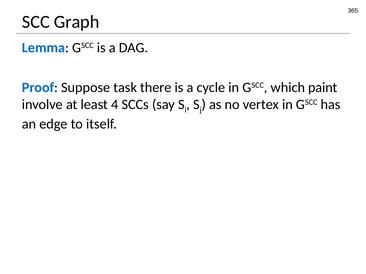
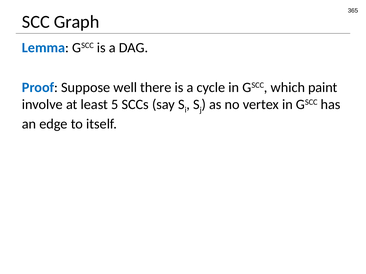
task: task -> well (125, 88)
4: 4 -> 5 (115, 105)
